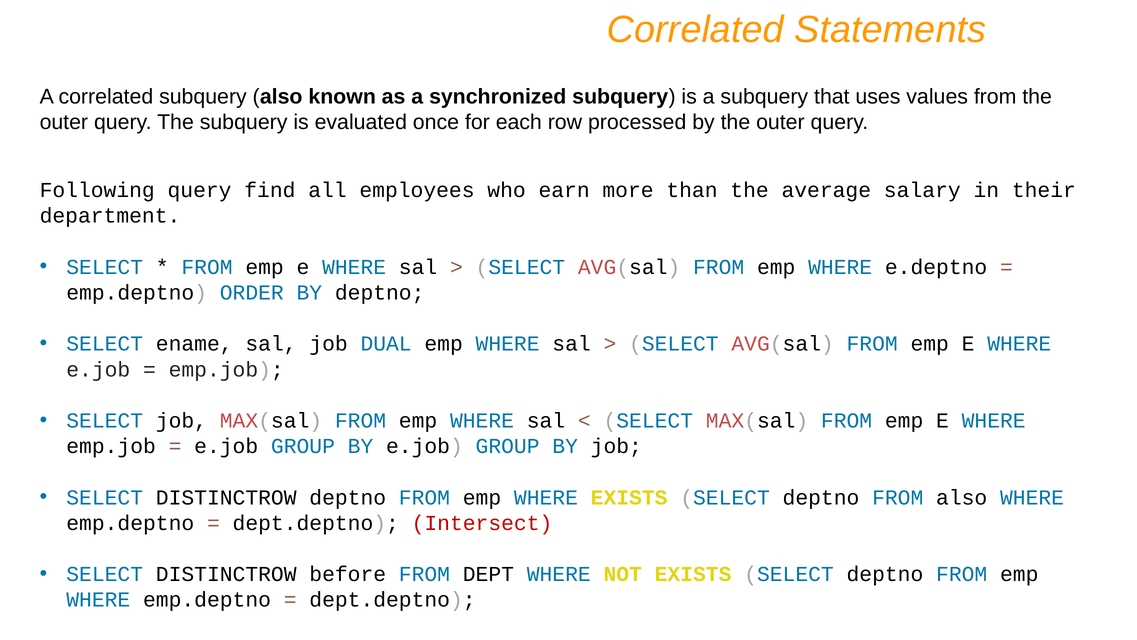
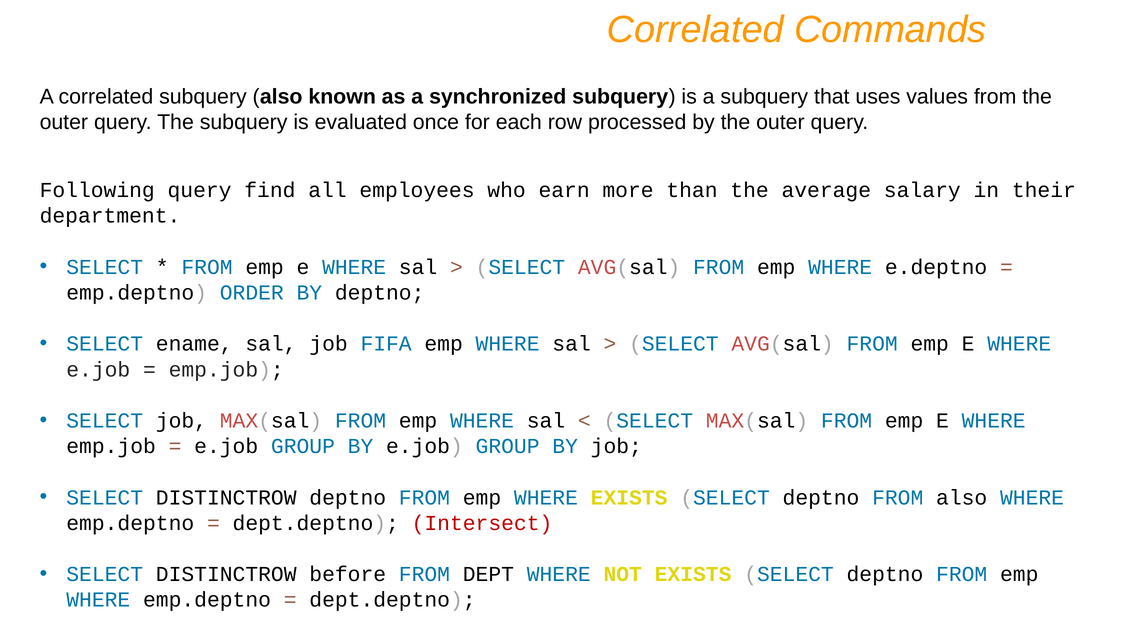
Statements: Statements -> Commands (890, 30)
DUAL: DUAL -> FIFA (386, 344)
